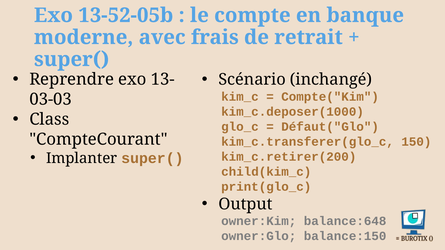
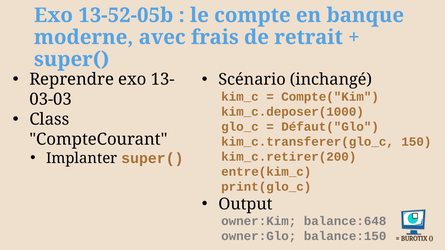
child(kim_c: child(kim_c -> entre(kim_c (266, 172)
